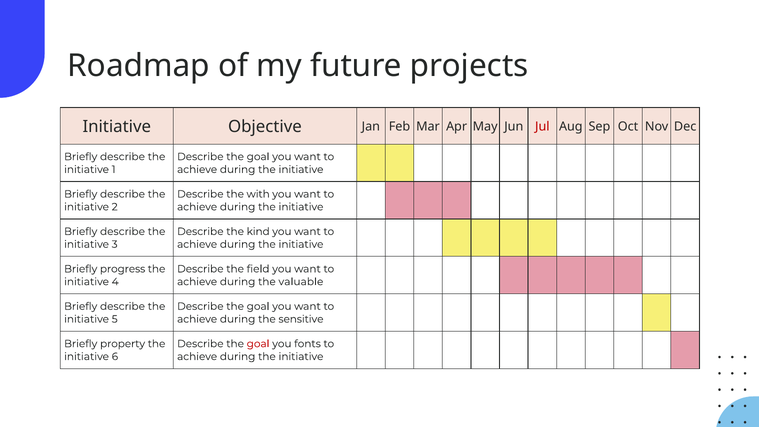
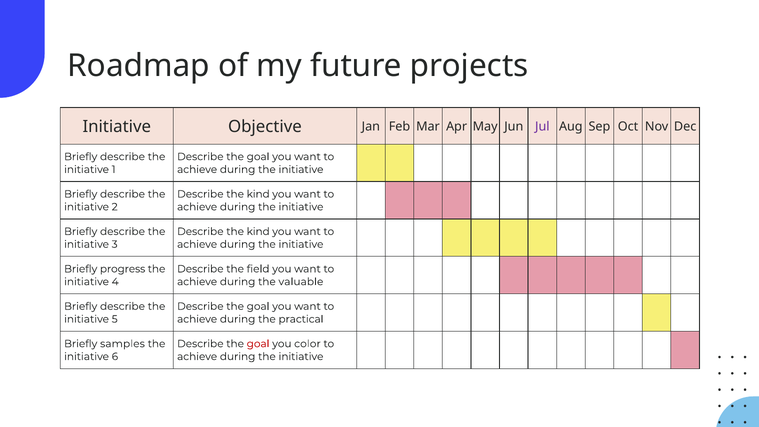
Jul colour: red -> purple (542, 127)
with: with -> kind (258, 194)
sensitive: sensitive -> practical (301, 319)
property: property -> samples (122, 344)
fonts: fonts -> color (307, 344)
